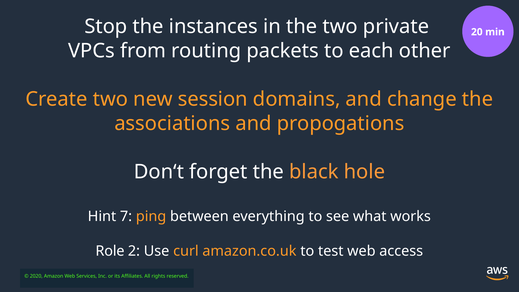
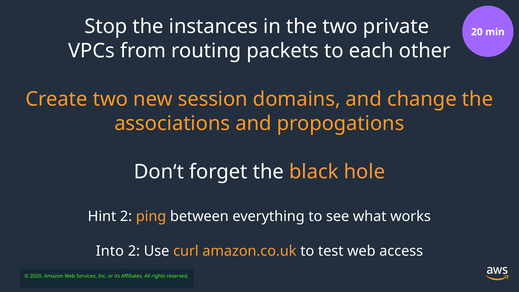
Hint 7: 7 -> 2 (126, 217)
Role: Role -> Into (110, 251)
